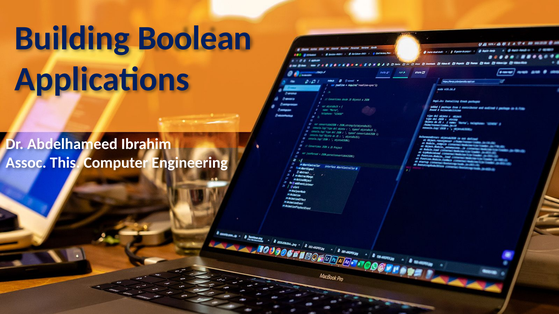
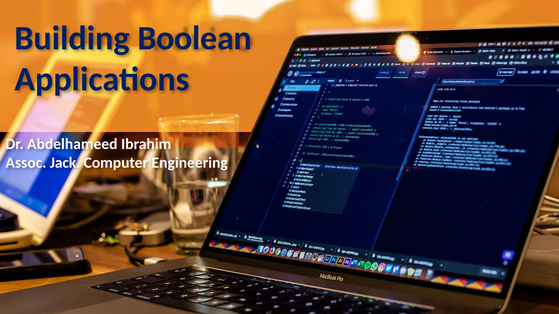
This: This -> Jack (65, 163)
